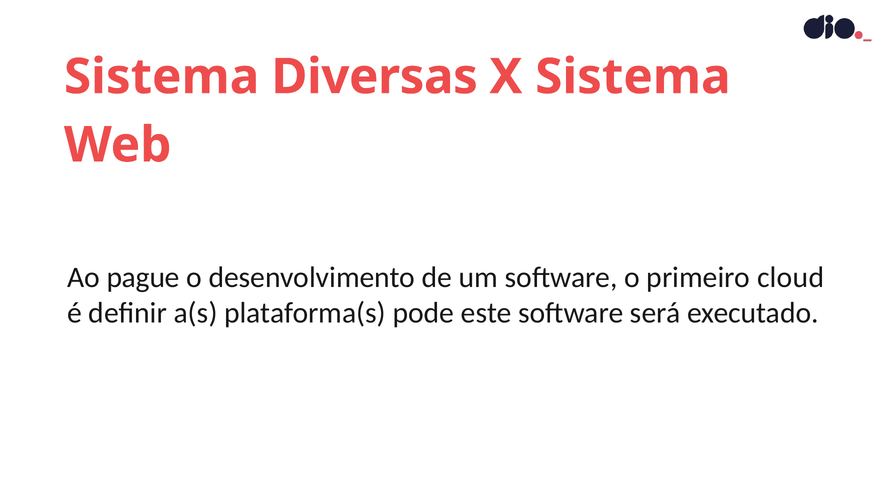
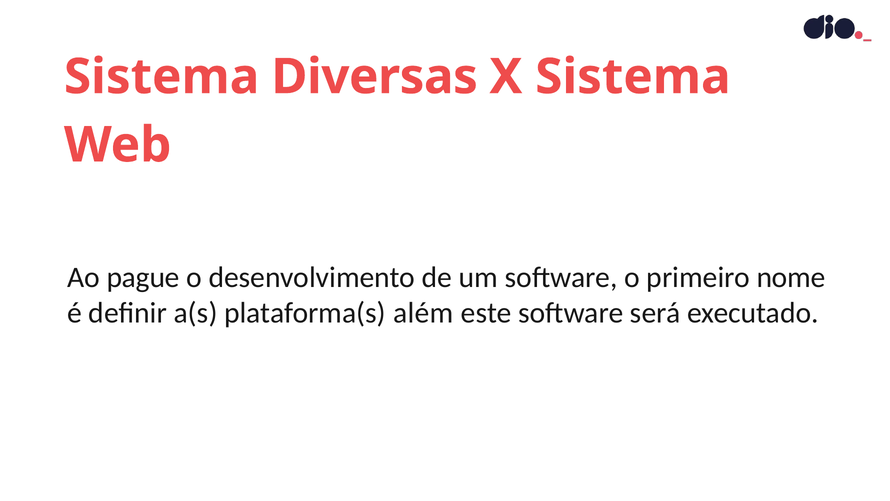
cloud: cloud -> nome (791, 277)
pode: pode -> além (423, 313)
